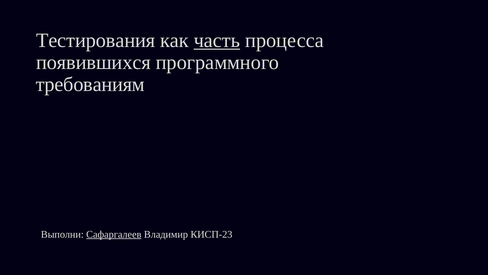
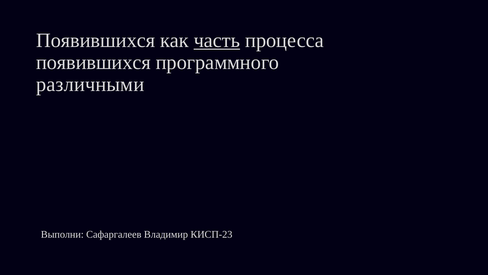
Тестирования: Тестирования -> Появившихся (96, 40)
требованиям: требованиям -> различными (90, 84)
Сафаргалеев underline: present -> none (114, 234)
